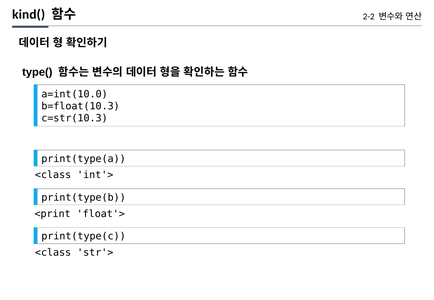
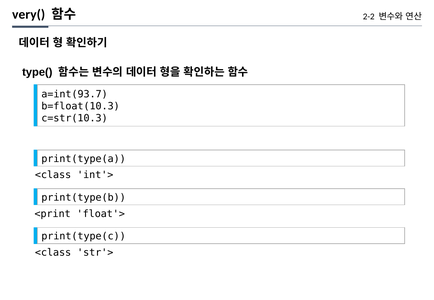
kind(: kind( -> very( (29, 14)
a=int(10.0: a=int(10.0 -> a=int(93.7 (75, 94)
